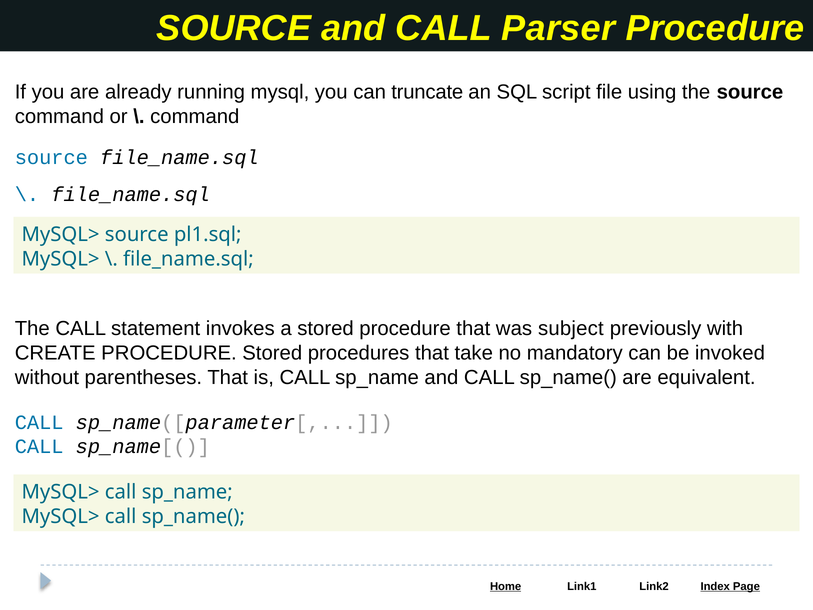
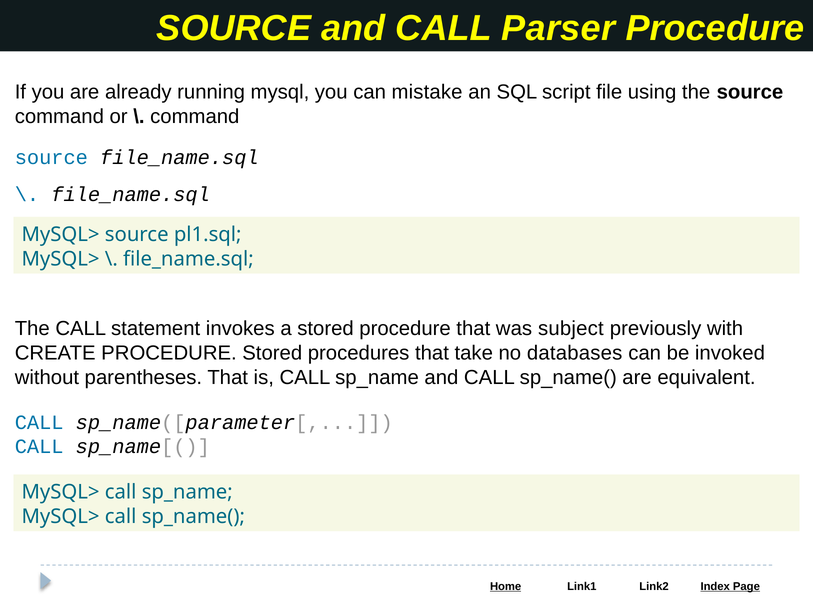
truncate: truncate -> mistake (427, 92)
mandatory: mandatory -> databases (575, 353)
